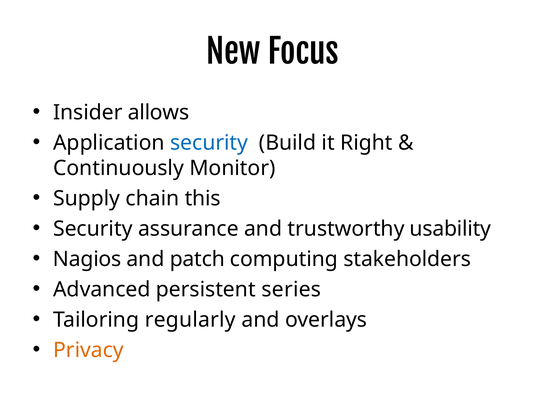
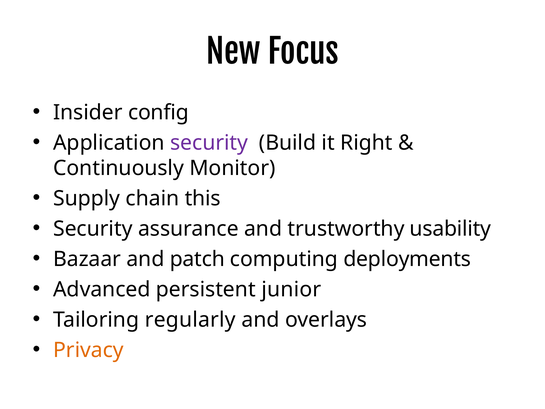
allows: allows -> config (158, 112)
security colour: blue -> purple (209, 143)
Nagios: Nagios -> Bazaar (87, 259)
stakeholders: stakeholders -> deployments (407, 259)
series: series -> junior (291, 289)
